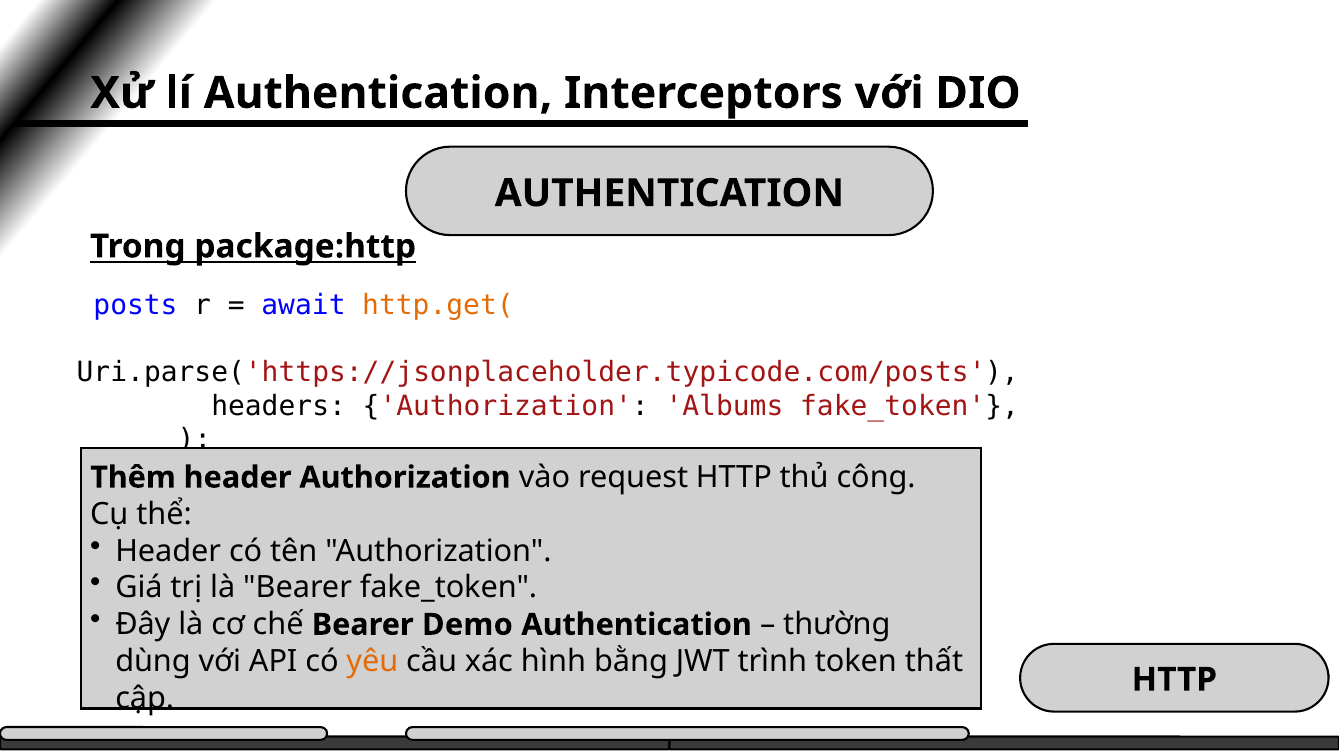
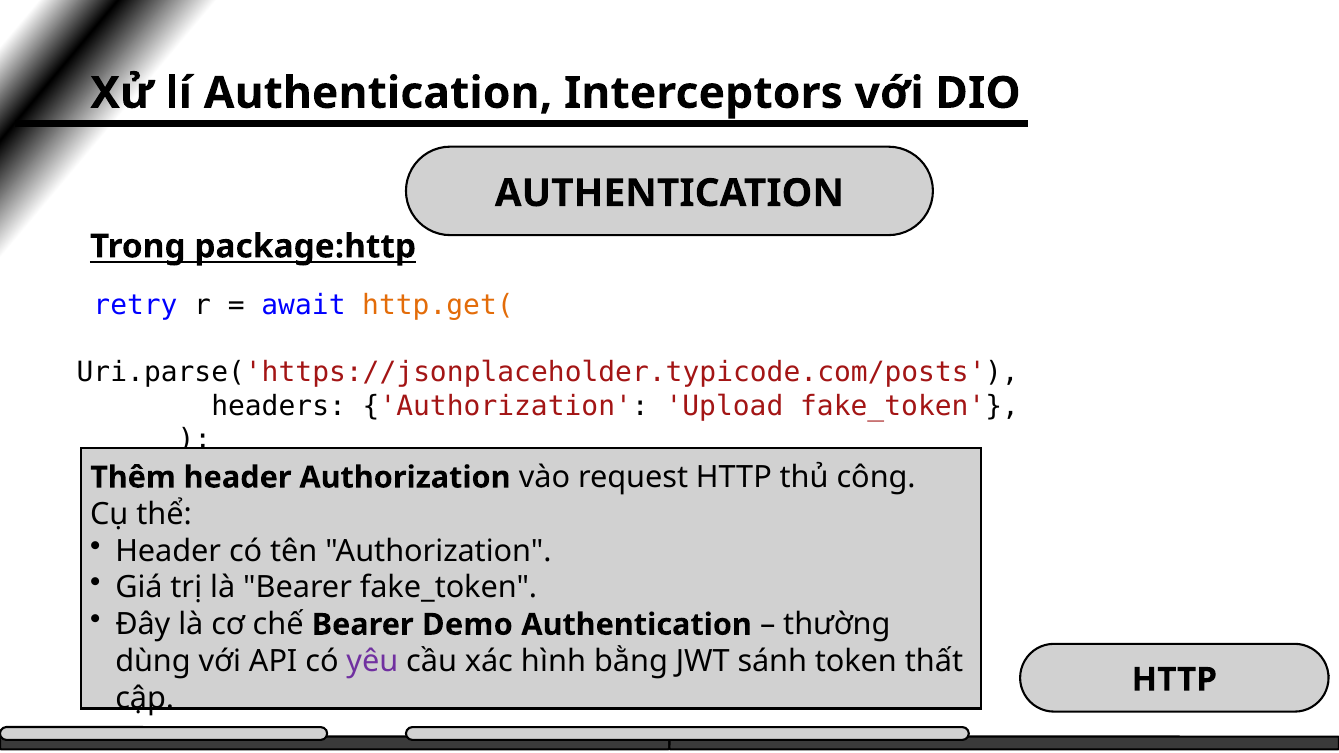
posts: posts -> retry (135, 306)
Albums: Albums -> Upload (724, 406)
yêu colour: orange -> purple (372, 662)
trình: trình -> sánh (772, 662)
